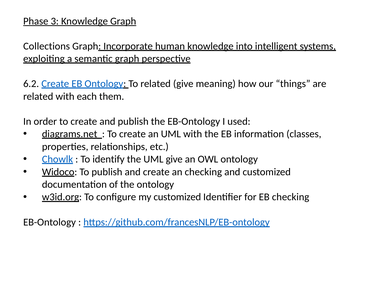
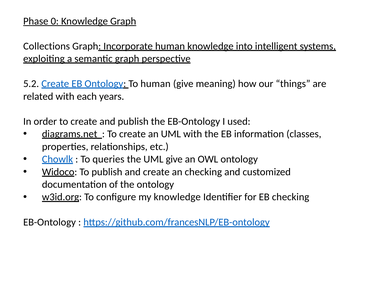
3: 3 -> 0 (55, 21)
6.2: 6.2 -> 5.2 (31, 84)
To related: related -> human (156, 84)
them: them -> years (112, 96)
identify: identify -> queries (108, 159)
my customized: customized -> knowledge (177, 197)
